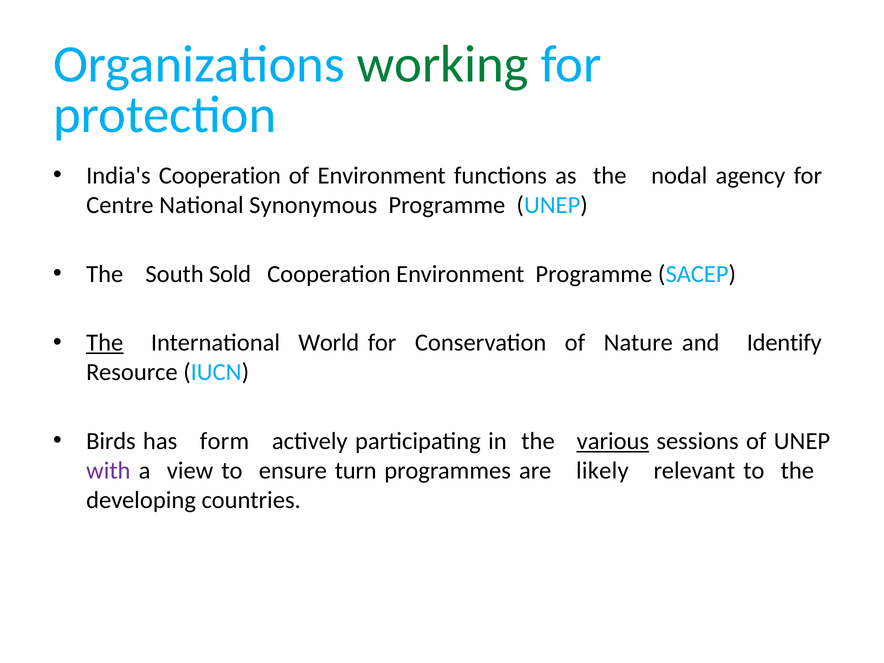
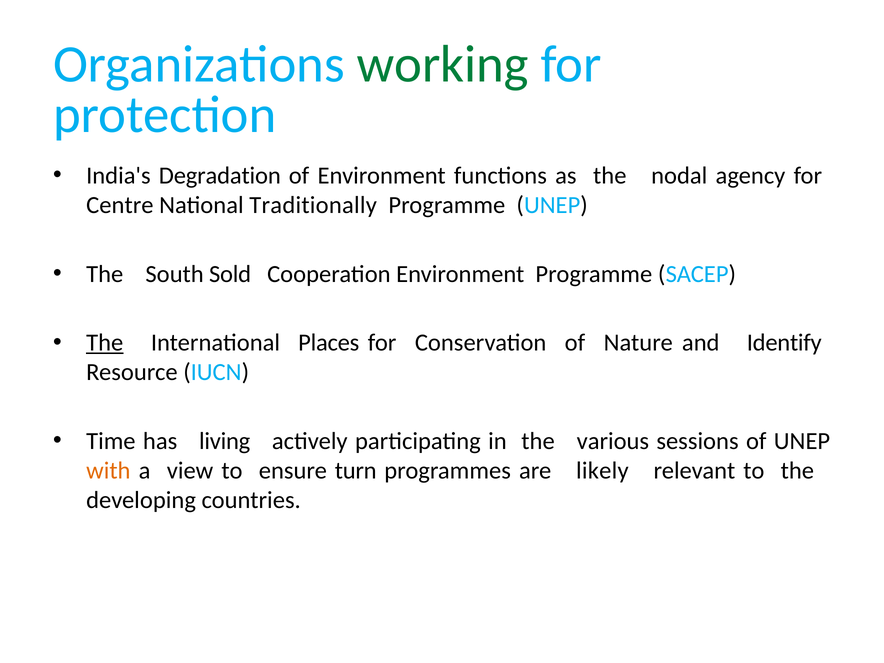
India's Cooperation: Cooperation -> Degradation (220, 176)
Synonymous: Synonymous -> Traditionally (313, 205)
World: World -> Places (329, 343)
Birds: Birds -> Time (111, 441)
form: form -> living (225, 441)
various underline: present -> none (613, 441)
with colour: purple -> orange (108, 471)
